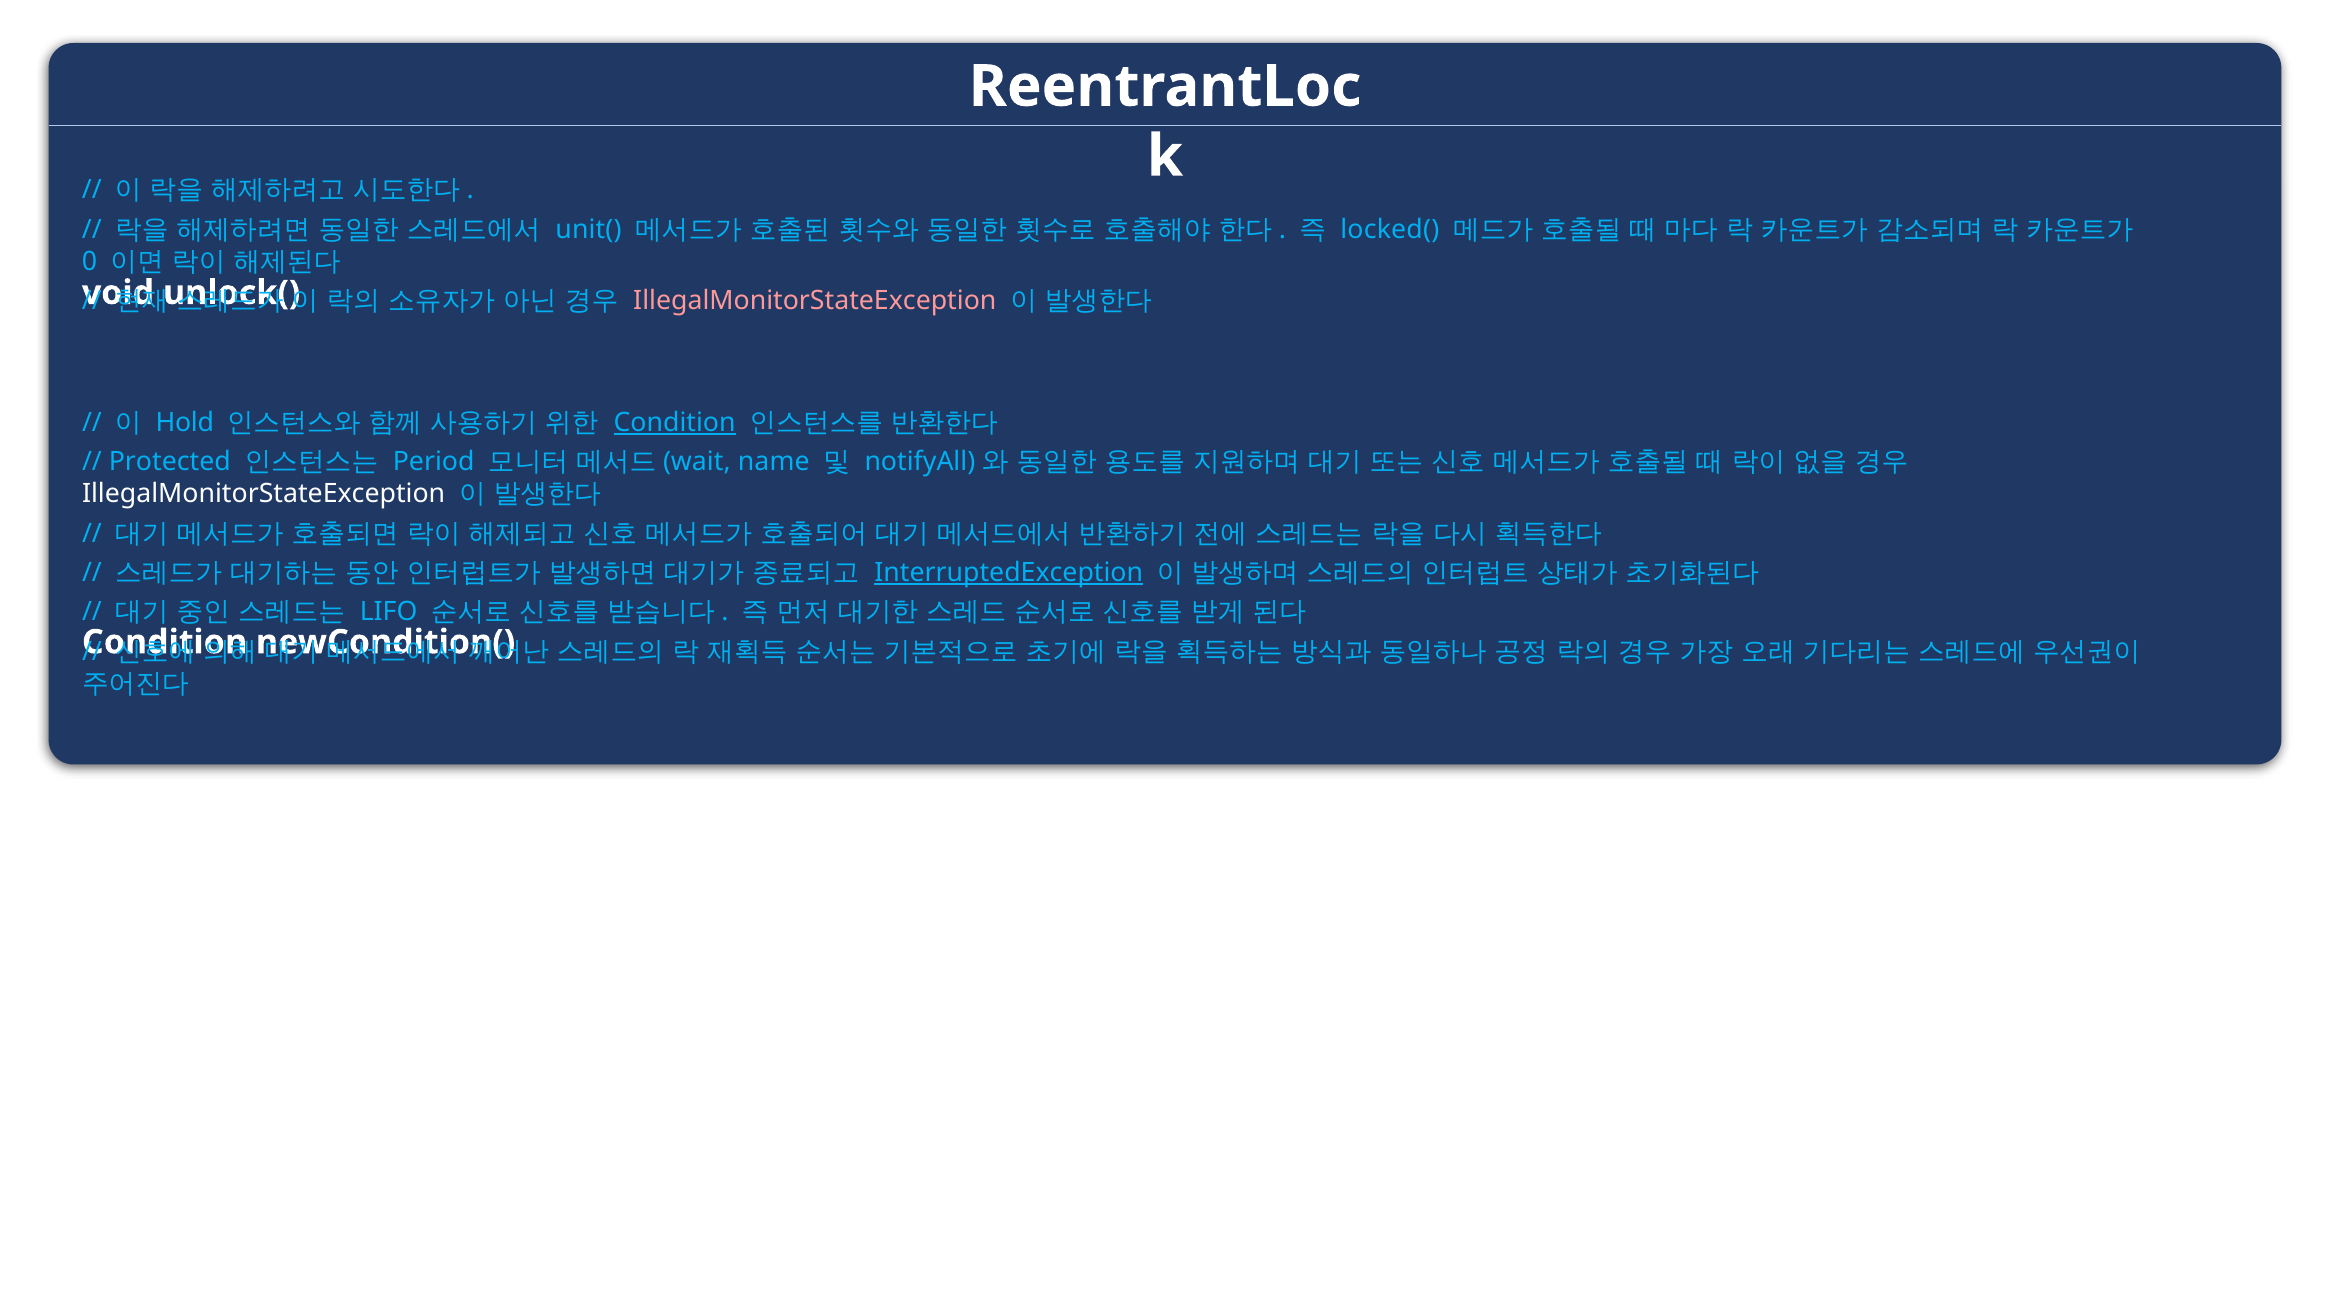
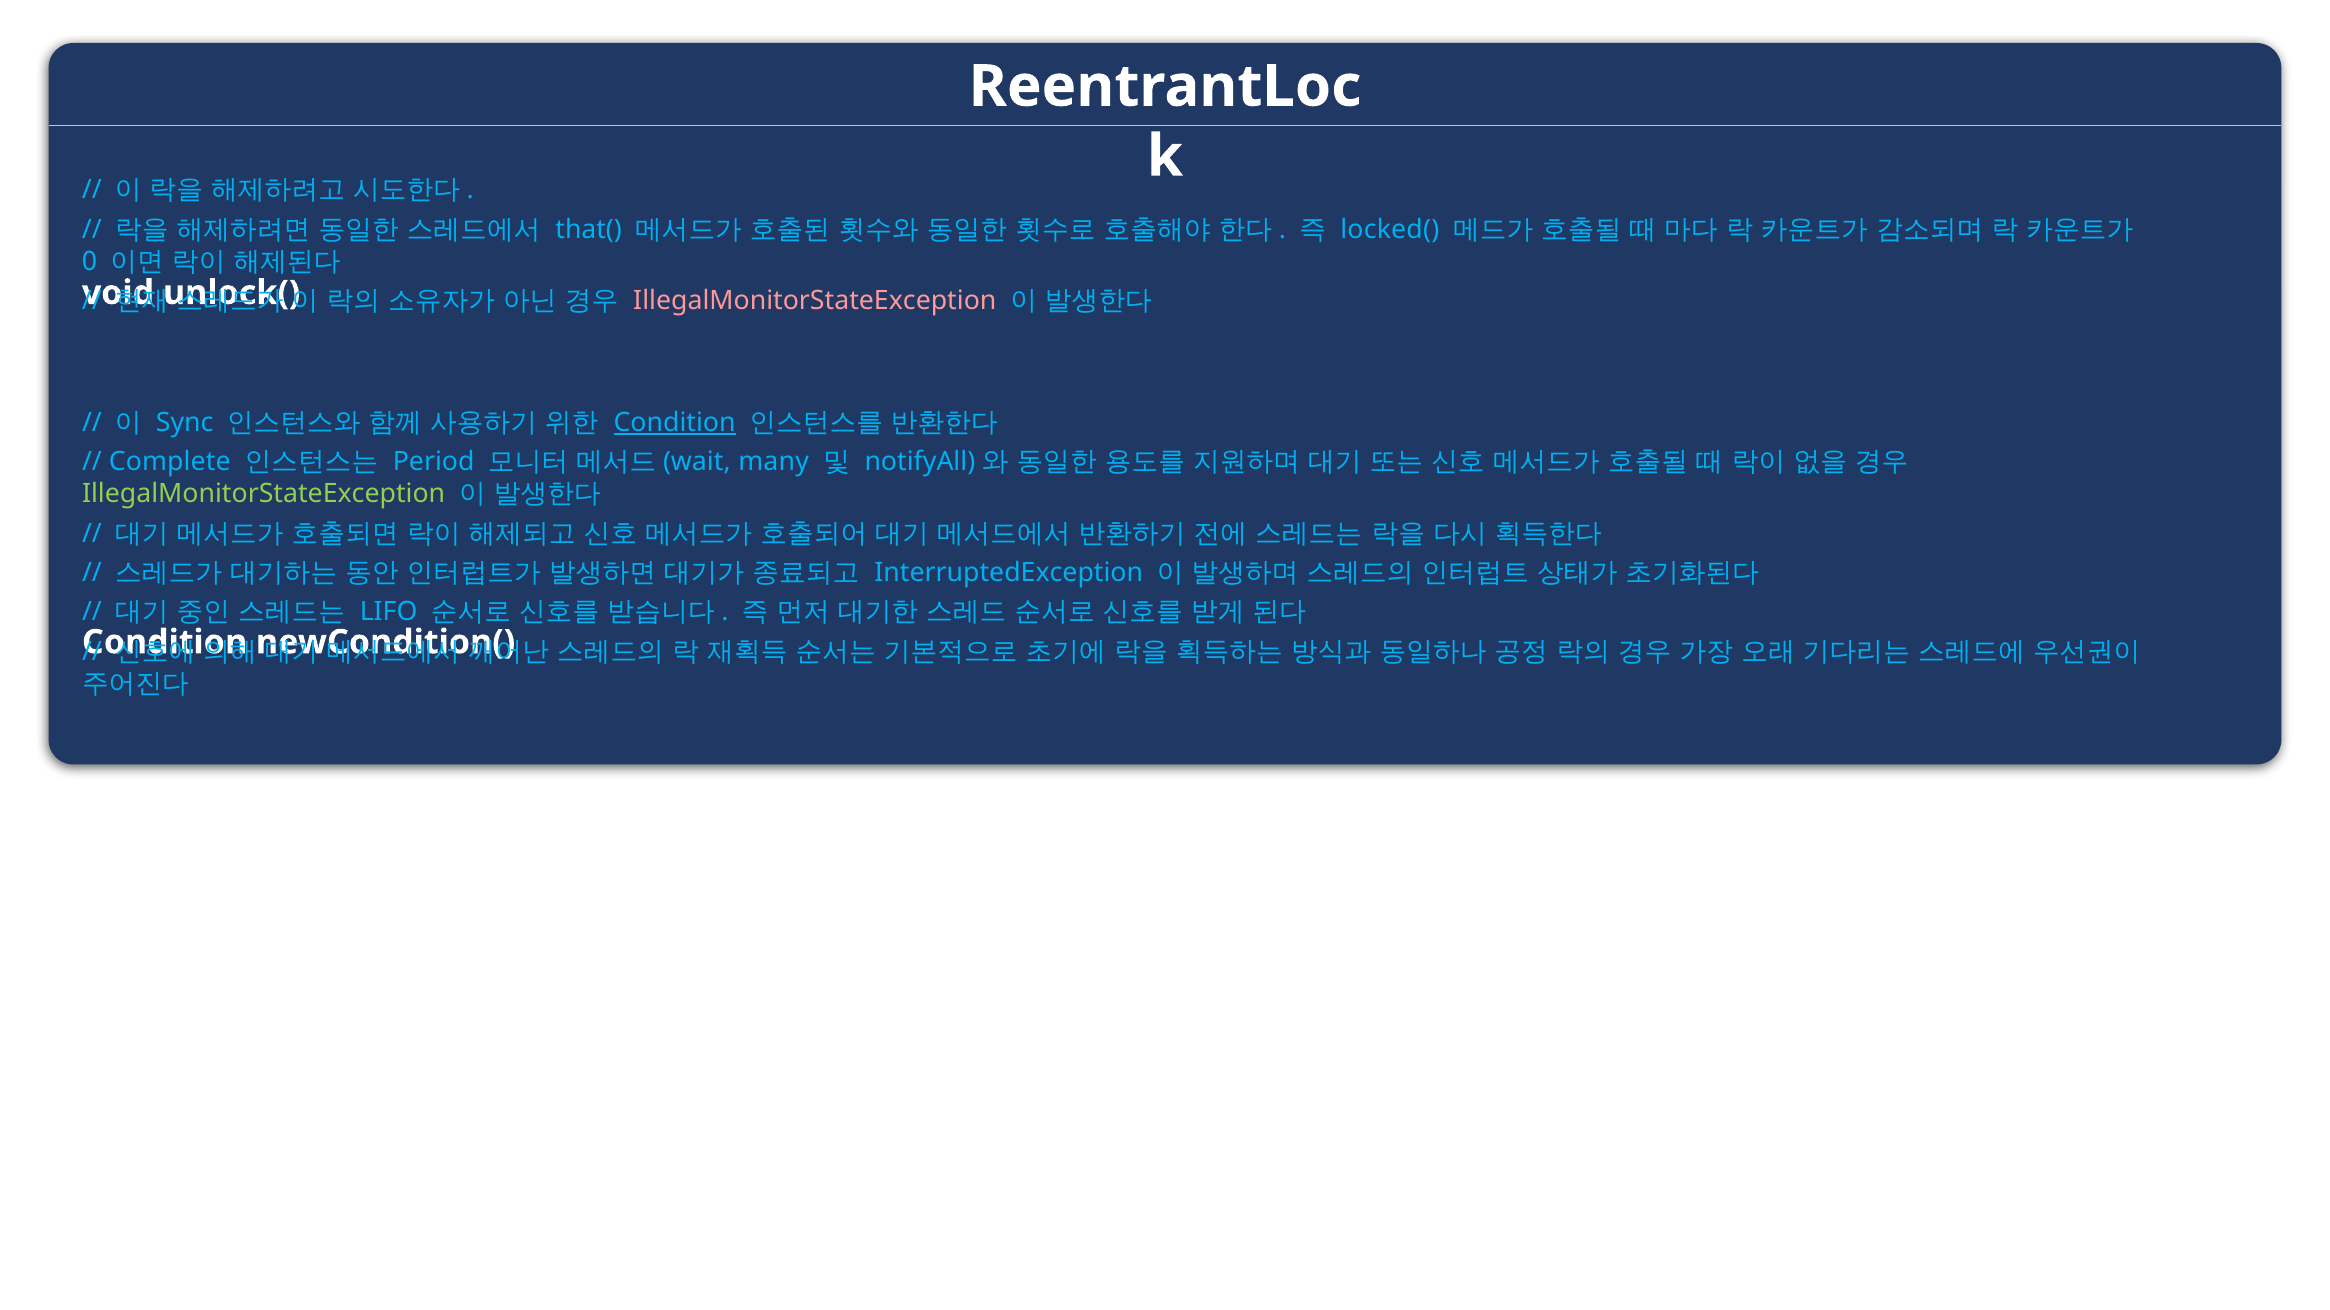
unit(: unit( -> that( (589, 229)
Hold: Hold -> Sync (185, 423)
Protected: Protected -> Complete (170, 462)
name: name -> many (774, 462)
IllegalMonitorStateException colour: white -> light green (264, 494)
InterruptedException underline: present -> none (1009, 573)
